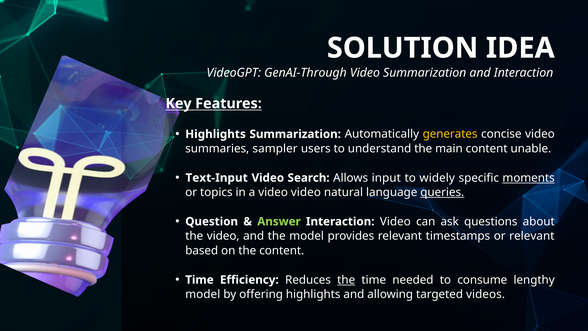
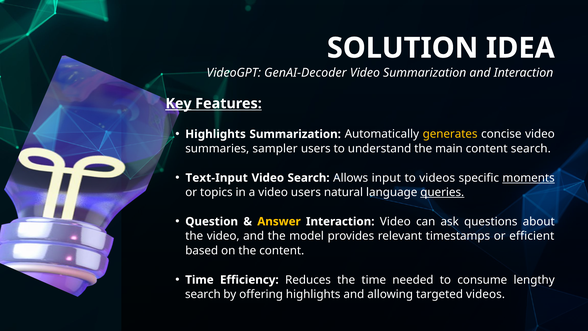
GenAI-Through: GenAI-Through -> GenAI-Decoder (305, 73)
Key underline: none -> present (179, 103)
content unable: unable -> search (531, 149)
to widely: widely -> videos (437, 178)
video video: video -> users (306, 192)
Answer colour: light green -> yellow (279, 221)
or relevant: relevant -> efficient (532, 236)
the underline: present -> none (346, 280)
model: model -> search (203, 294)
